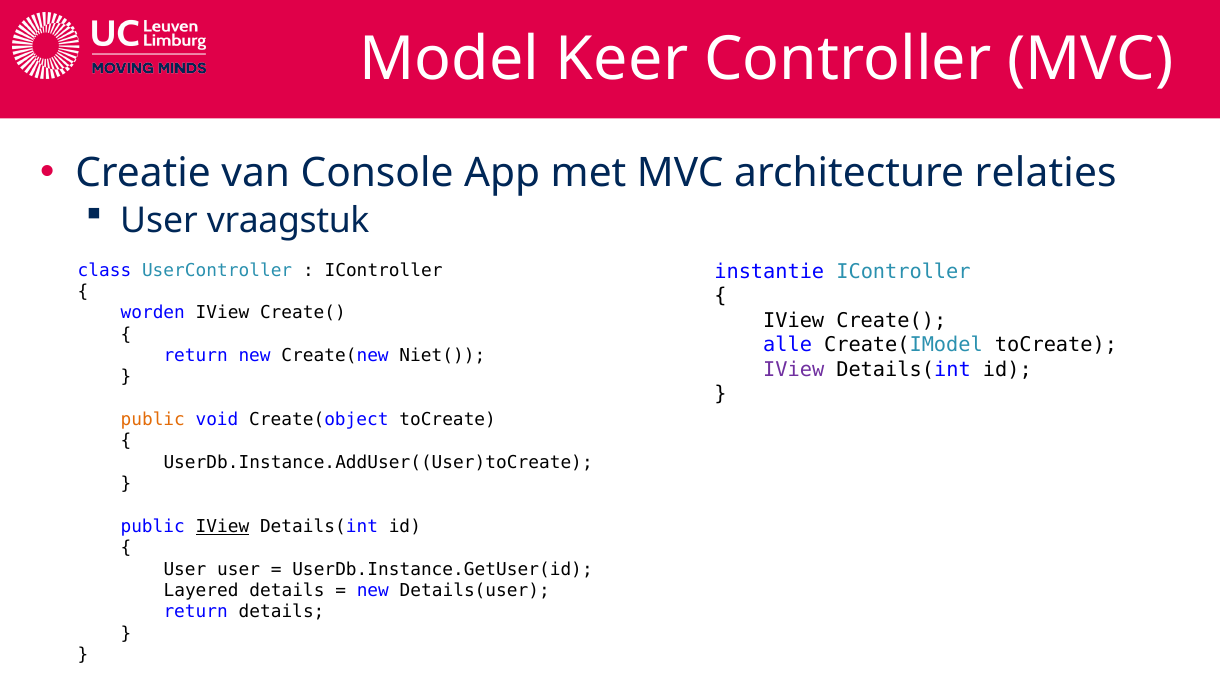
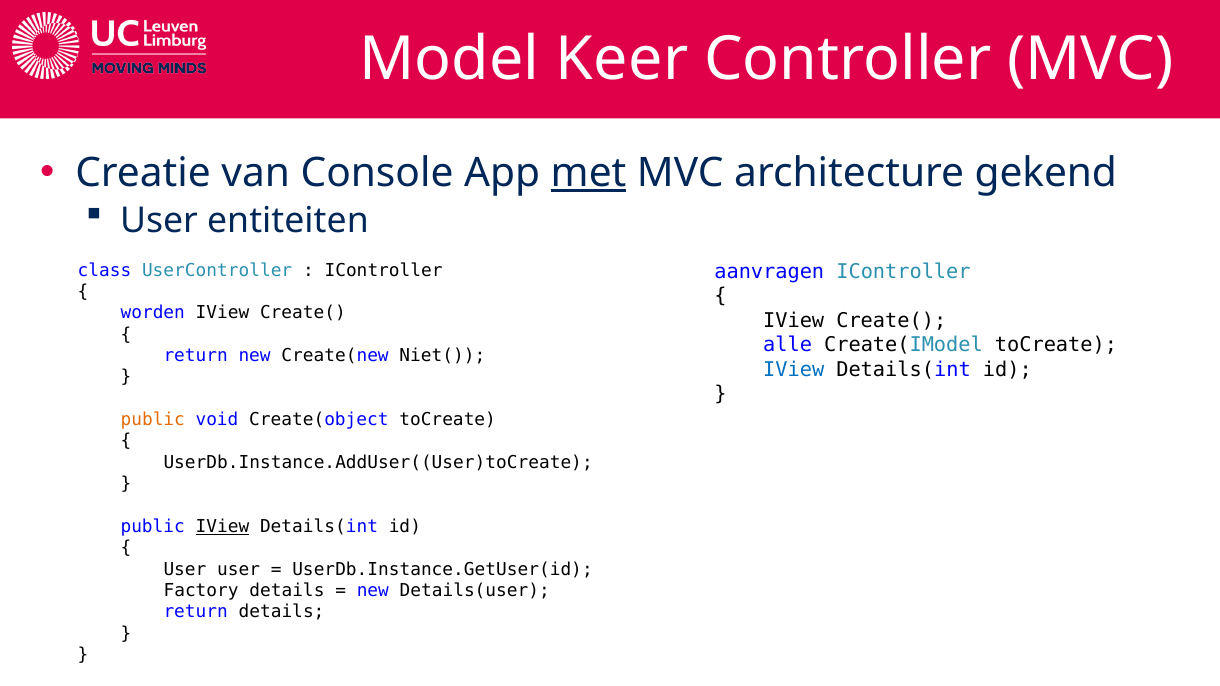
met underline: none -> present (589, 173)
relaties: relaties -> gekend (1046, 173)
vraagstuk: vraagstuk -> entiteiten (288, 220)
instantie: instantie -> aanvragen (769, 272)
IView colour: purple -> blue (794, 370)
Layered: Layered -> Factory (201, 591)
